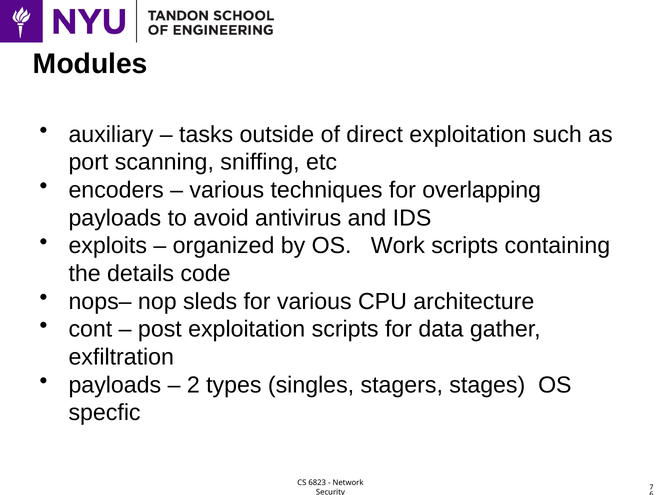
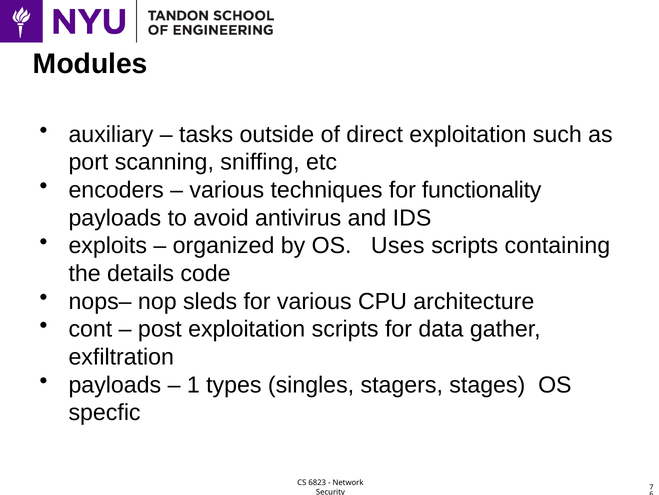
overlapping: overlapping -> functionality (482, 190)
Work: Work -> Uses (398, 245)
2: 2 -> 1 (193, 384)
